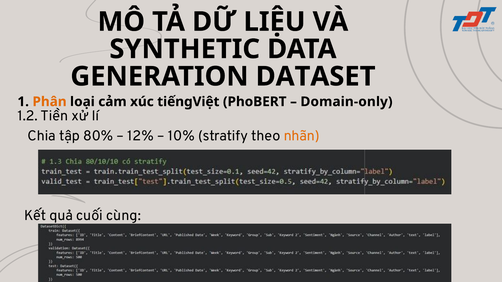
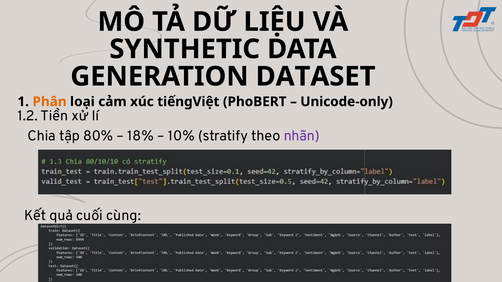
Domain-only: Domain-only -> Unicode-only (347, 102)
12%: 12% -> 18% (141, 136)
nhãn colour: orange -> purple (302, 136)
